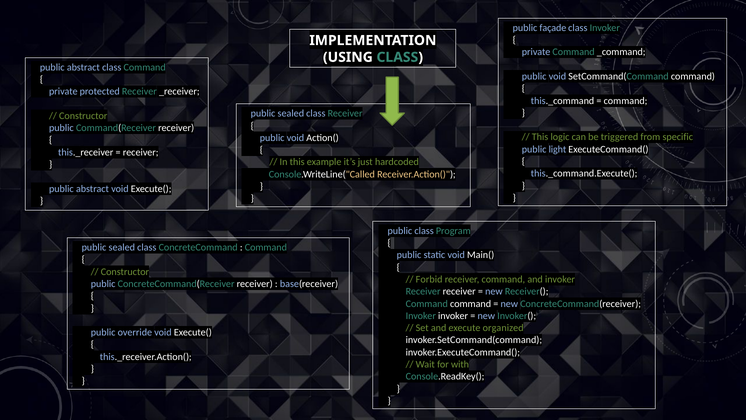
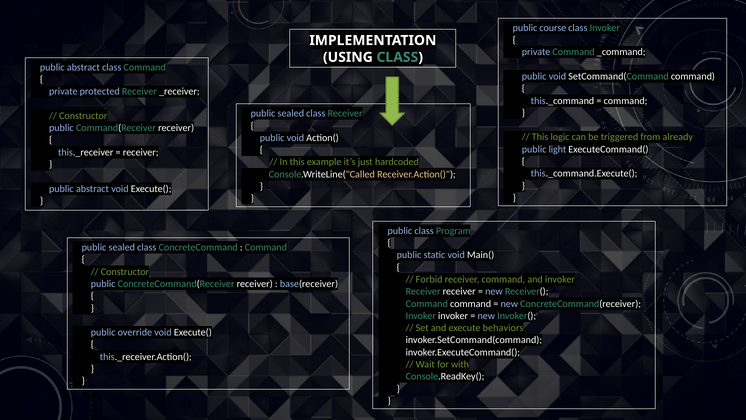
façade: façade -> course (553, 28)
specific: specific -> already (678, 137)
organized: organized -> behaviors (503, 328)
